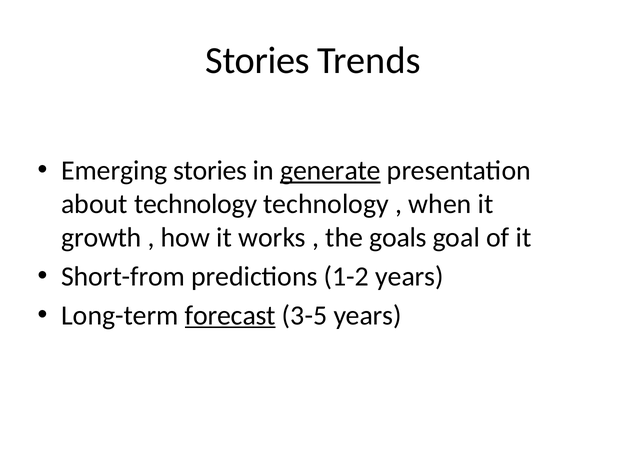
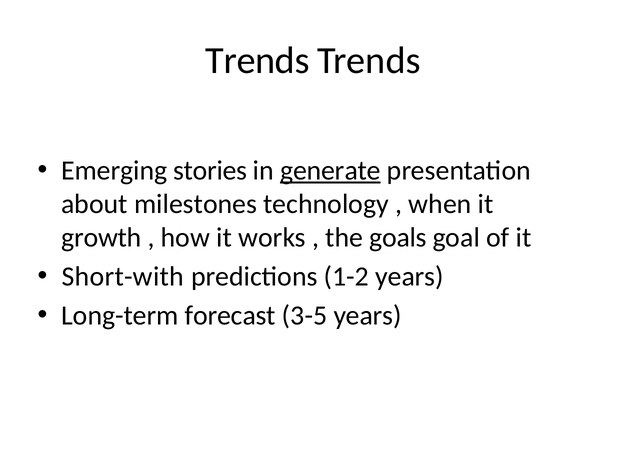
Stories: Stories -> Trends (258, 61)
about technology: technology -> milestones (196, 204)
Short-from: Short-from -> Short-with (123, 276)
forecast underline: present -> none (230, 316)
